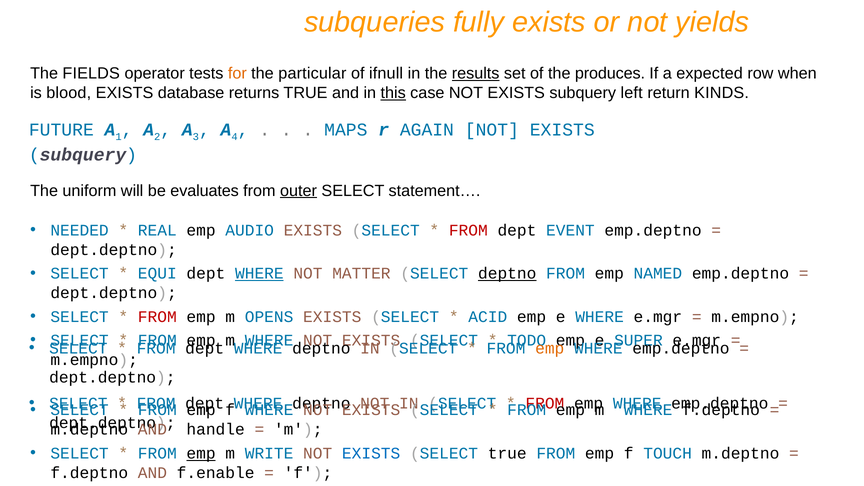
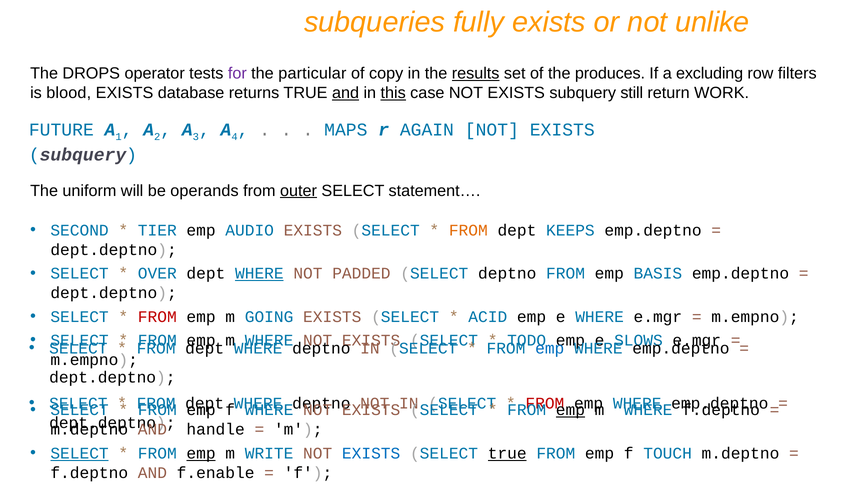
yields: yields -> unlike (712, 22)
FIELDS: FIELDS -> DROPS (91, 73)
for colour: orange -> purple (237, 73)
ifnull: ifnull -> copy (386, 73)
expected: expected -> excluding (710, 73)
when: when -> filters (797, 73)
and underline: none -> present (346, 93)
left: left -> still (632, 93)
KINDS: KINDS -> WORK (722, 93)
evaluates: evaluates -> operands (204, 191)
NEEDED: NEEDED -> SECOND (80, 230)
REAL: REAL -> TIER (157, 230)
FROM colour: red -> orange (468, 230)
EVENT: EVENT -> KEEPS (570, 230)
EQUI: EQUI -> OVER (157, 274)
MATTER: MATTER -> PADDED (361, 274)
deptno underline: present -> none (507, 274)
NAMED: NAMED -> BASIS (658, 274)
OPENS: OPENS -> GOING (269, 317)
SUPER: SUPER -> SLOWS (638, 340)
emp colour: orange -> blue (550, 348)
emp underline: none -> present (570, 410)
SELECT underline: none -> present (80, 453)
true underline: none -> present (507, 453)
